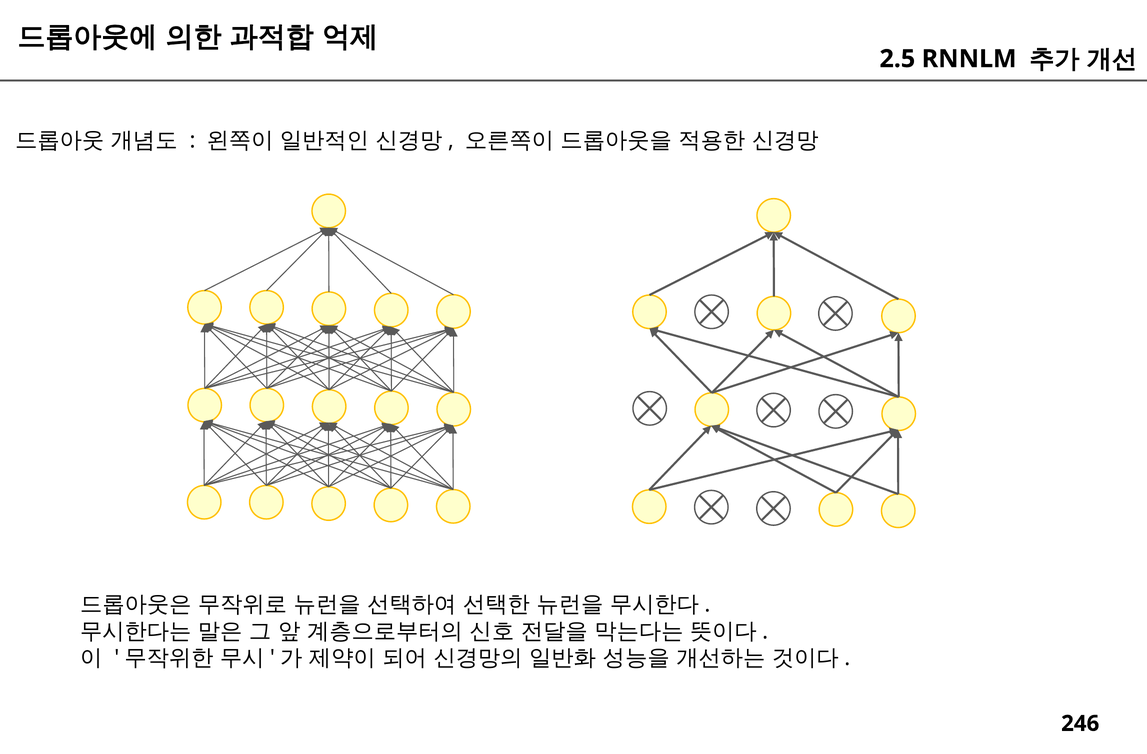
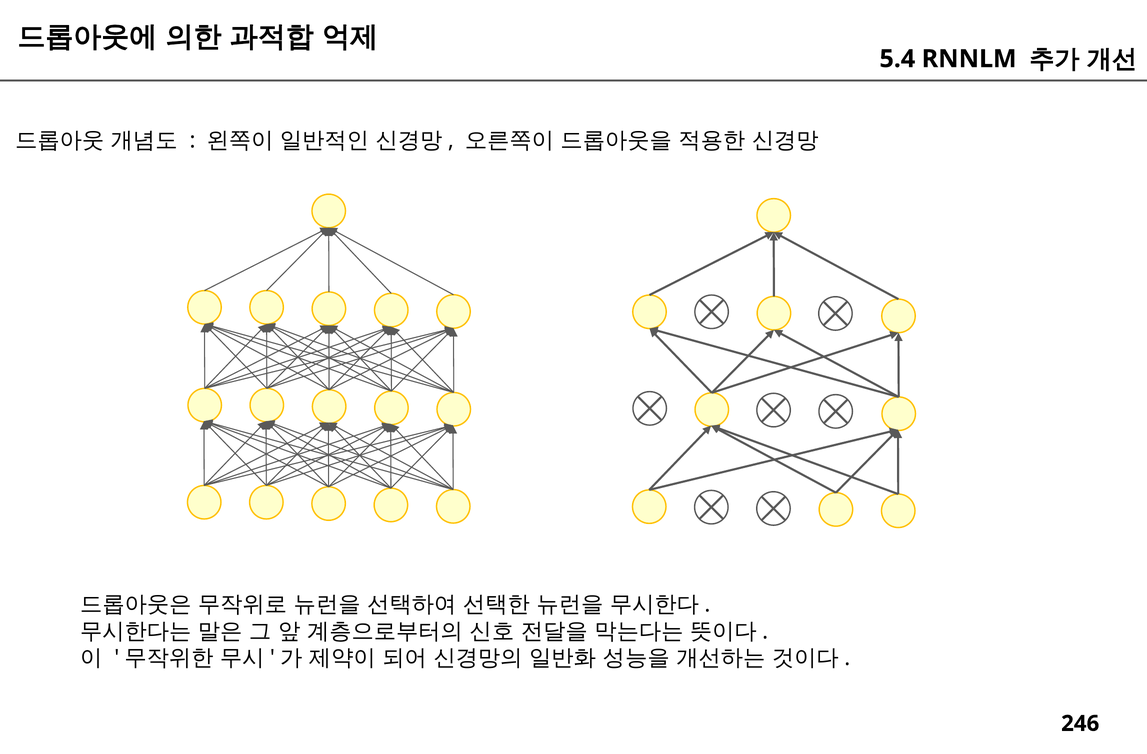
2.5: 2.5 -> 5.4 (897, 59)
